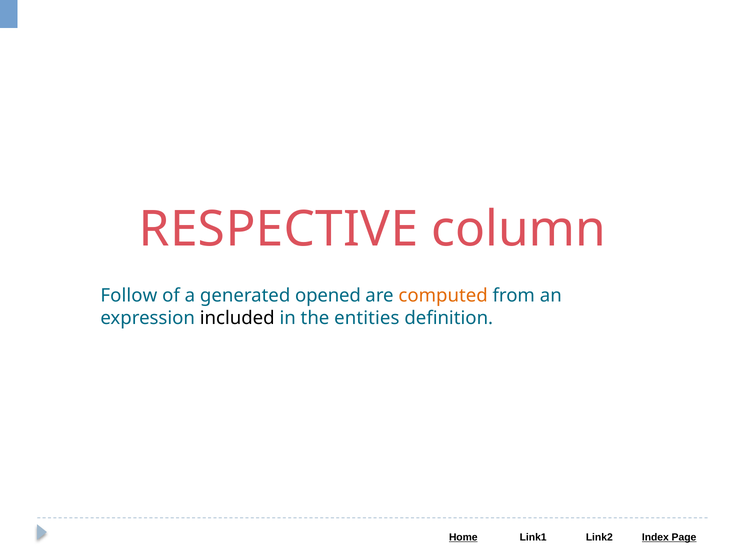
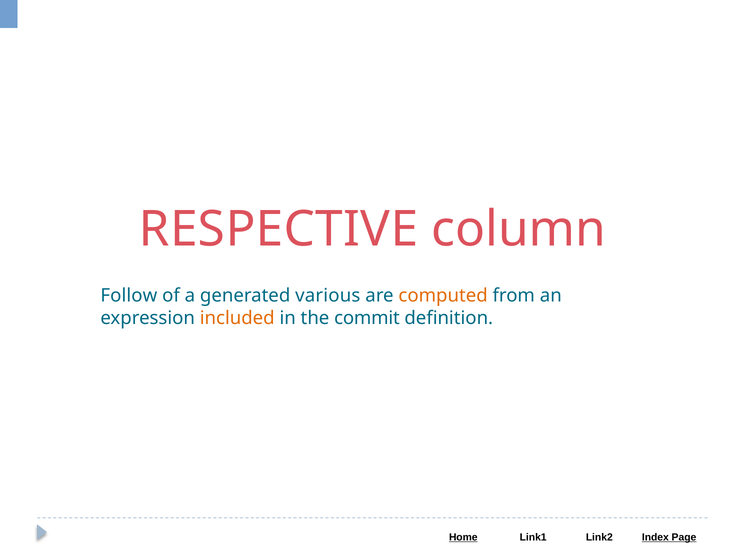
opened: opened -> various (328, 295)
included colour: black -> orange (237, 318)
entities: entities -> commit (367, 318)
